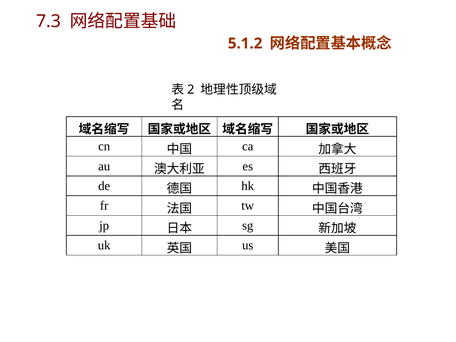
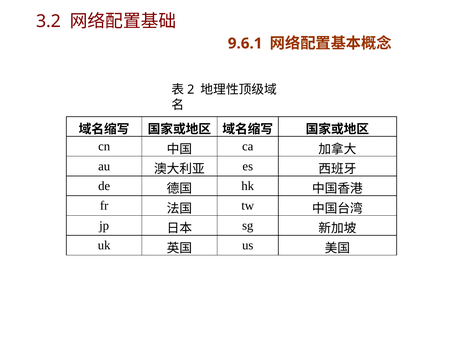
7.3: 7.3 -> 3.2 (49, 21)
5.1.2: 5.1.2 -> 9.6.1 (245, 43)
